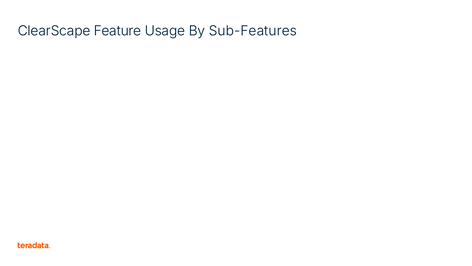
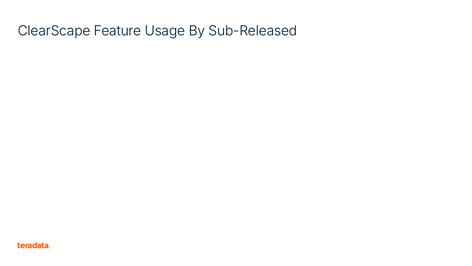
Sub-Features: Sub-Features -> Sub-Released (253, 31)
